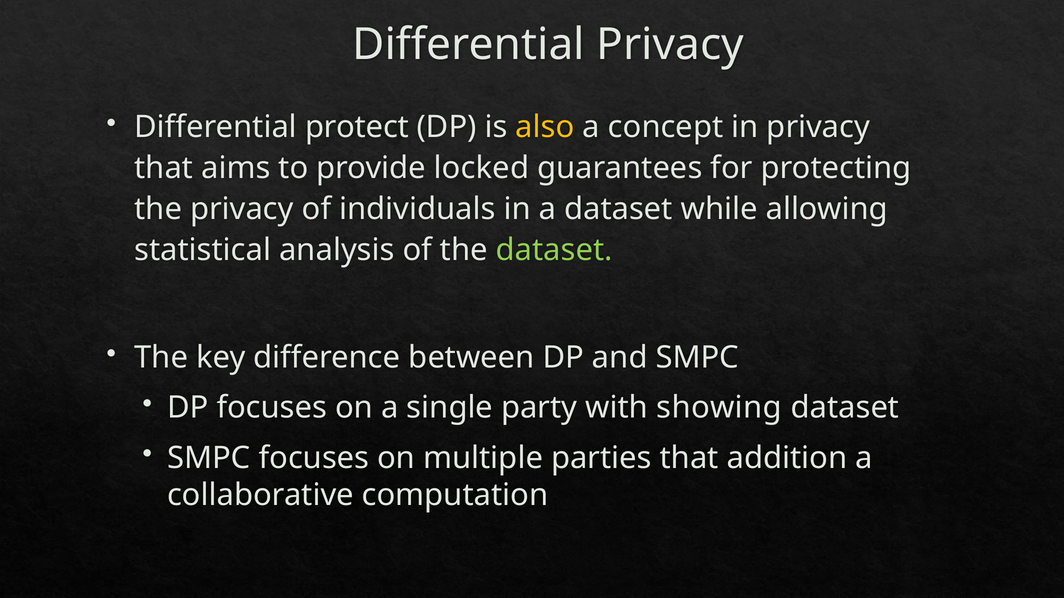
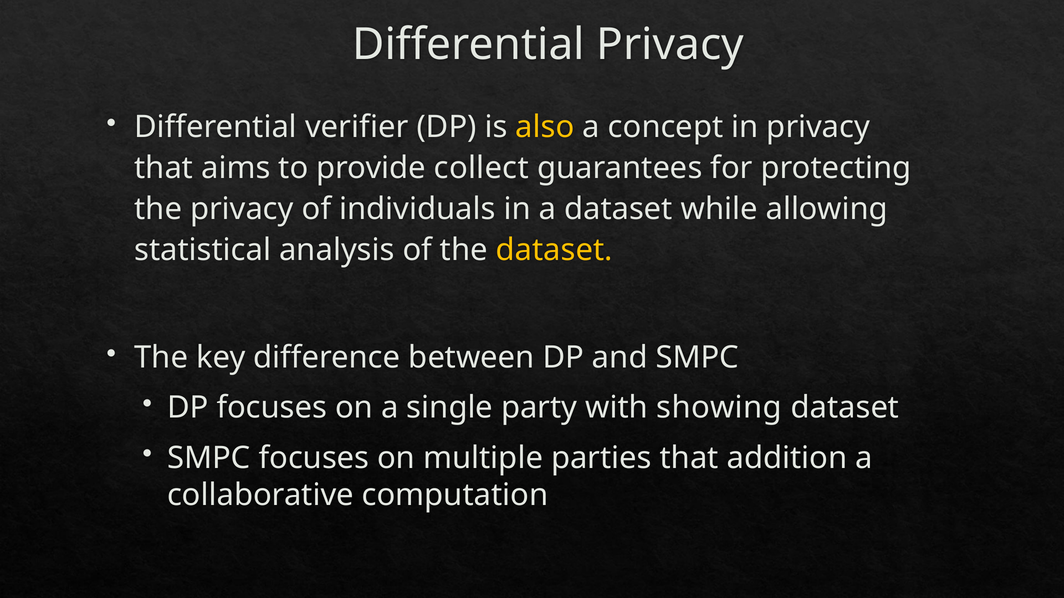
protect: protect -> verifier (357, 127)
locked: locked -> collect (481, 168)
dataset colour: light green -> yellow (554, 250)
